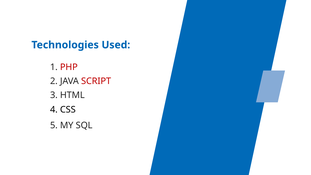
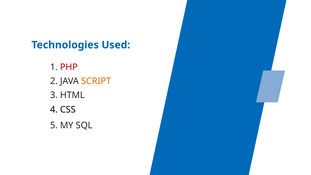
SCRIPT colour: red -> orange (96, 81)
